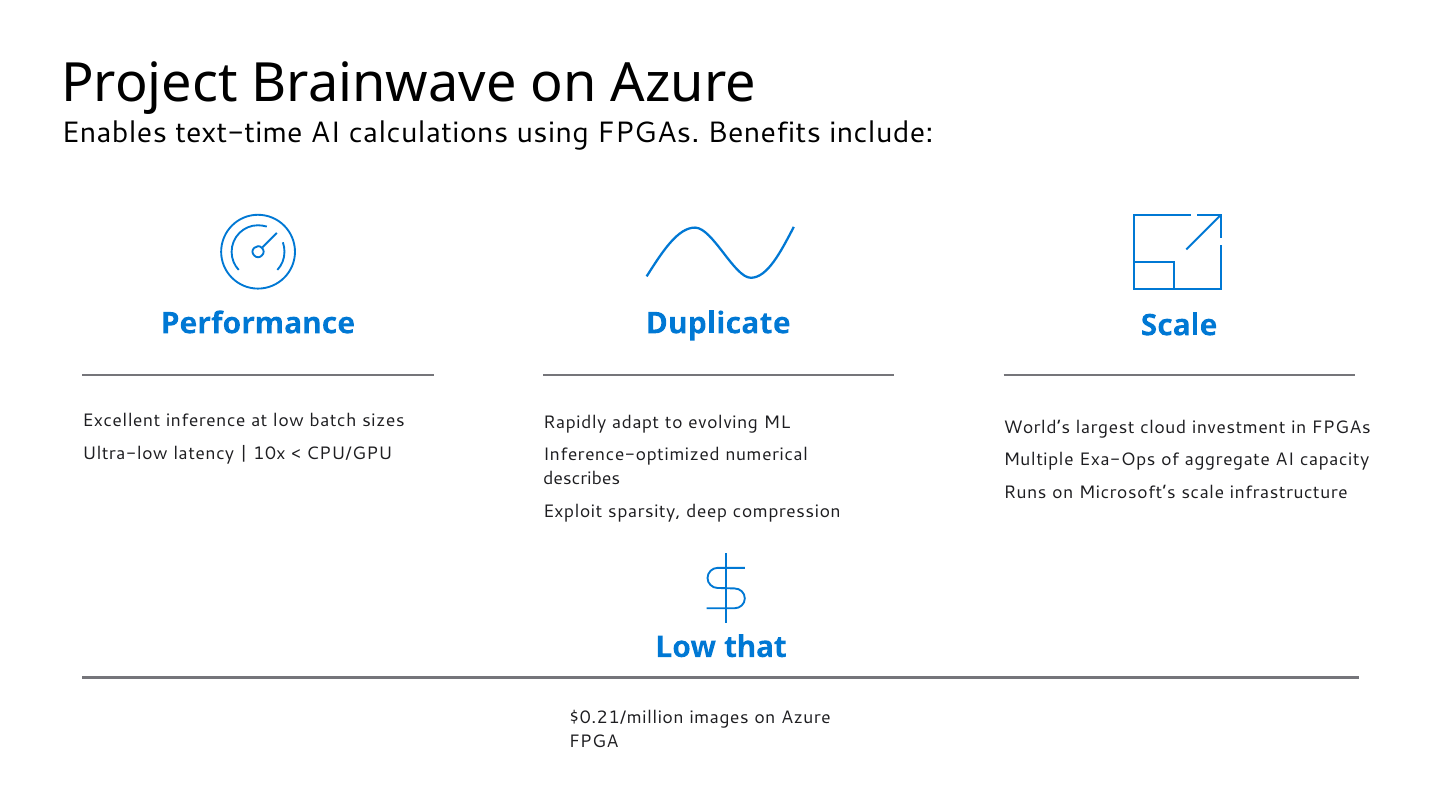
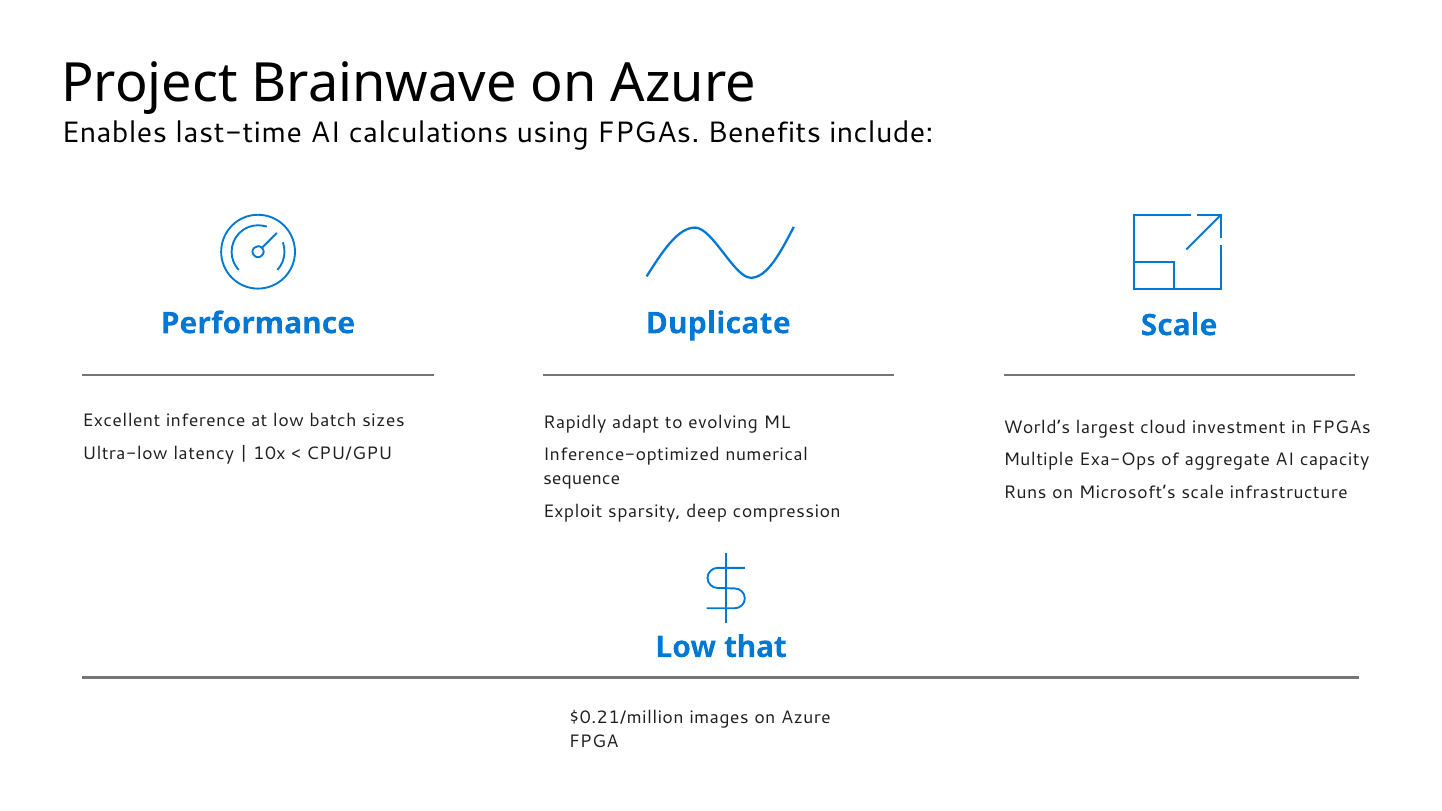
text-time: text-time -> last-time (239, 133)
describes: describes -> sequence (582, 479)
